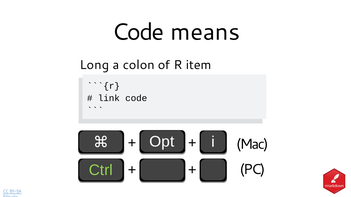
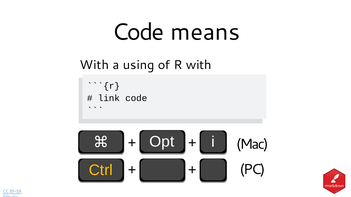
Long: Long -> With (94, 65)
colon: colon -> using (139, 65)
R item: item -> with (199, 65)
Ctrl colour: light green -> yellow (101, 170)
